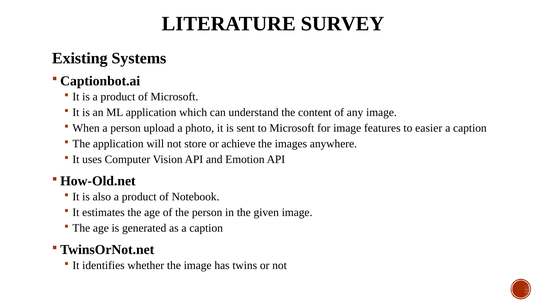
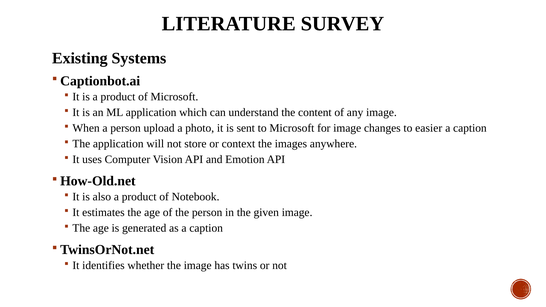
features: features -> changes (382, 128)
achieve: achieve -> context (238, 144)
